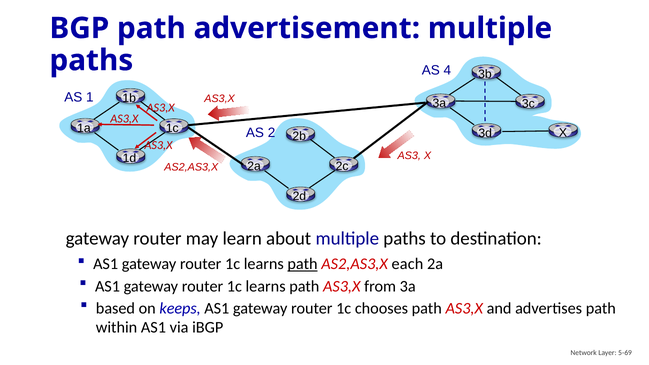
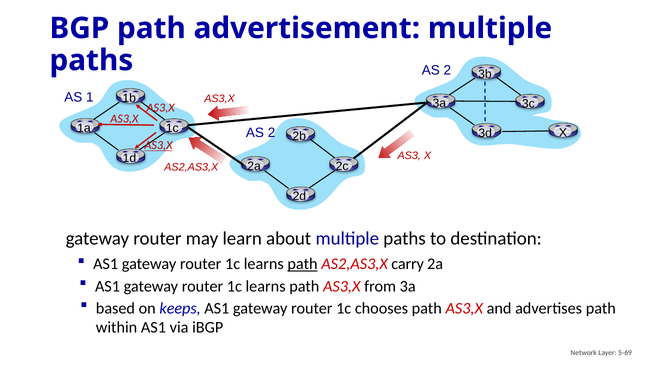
4: 4 -> 2 (447, 70)
AS3,X underline: none -> present (158, 145)
each: each -> carry (408, 264)
